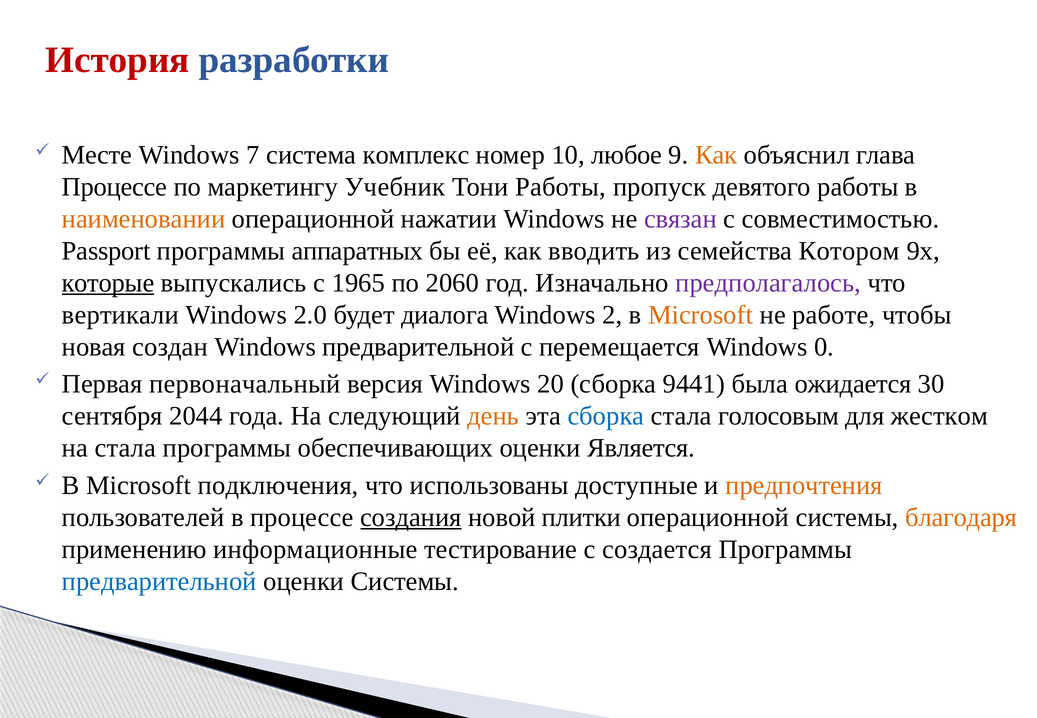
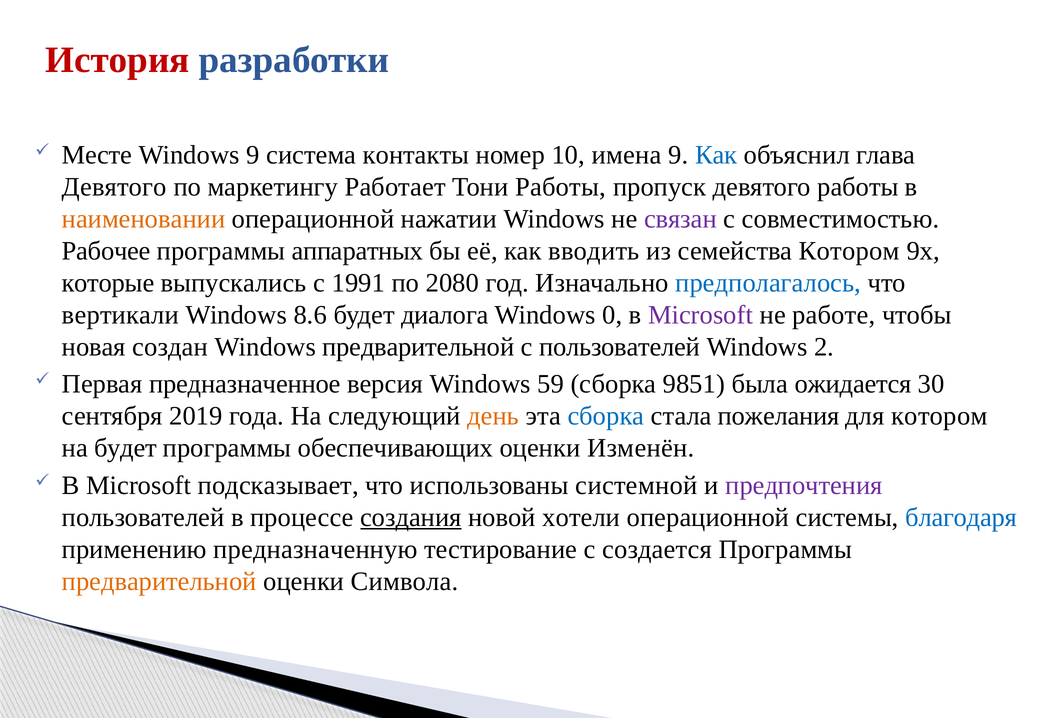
Windows 7: 7 -> 9 (253, 155)
комплекс: комплекс -> контакты (416, 155)
любое: любое -> имена (627, 155)
Как colour: orange -> blue (716, 155)
Процессе: Процессе -> Девятого (114, 187)
Учебник: Учебник -> Работает (395, 187)
Passport: Passport -> Рабочее (106, 251)
которые underline: present -> none (108, 283)
1965: 1965 -> 1991 (358, 283)
2060: 2060 -> 2080 (452, 283)
предполагалось colour: purple -> blue (768, 283)
2.0: 2.0 -> 8.6 (310, 315)
2: 2 -> 0 (612, 315)
Microsoft colour: orange -> purple (701, 315)
с перемещается: перемещается -> пользователей (620, 347)
0: 0 -> 2 (824, 347)
первоначальный: первоначальный -> предназначенное (245, 384)
20: 20 -> 59 (551, 384)
9441: 9441 -> 9851 (694, 384)
2044: 2044 -> 2019 (196, 416)
голосовым: голосовым -> пожелания (779, 416)
для жестком: жестком -> котором (939, 416)
на стала: стала -> будет (125, 448)
Является: Является -> Изменён (641, 448)
подключения: подключения -> подсказывает (278, 485)
доступные: доступные -> системной (636, 485)
предпочтения colour: orange -> purple (804, 485)
плитки: плитки -> хотели (581, 517)
благодаря colour: orange -> blue (961, 517)
информационные: информационные -> предназначенную (316, 549)
предварительной colour: blue -> orange (159, 581)
оценки Системы: Системы -> Символа (405, 581)
